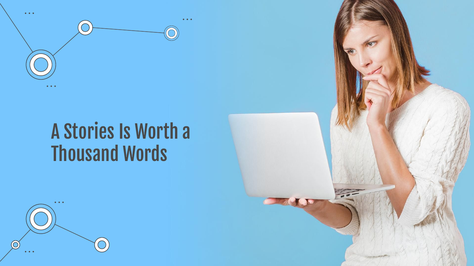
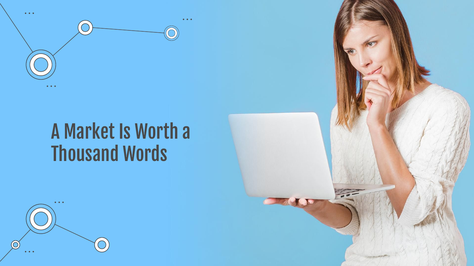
Stories: Stories -> Market (89, 133)
